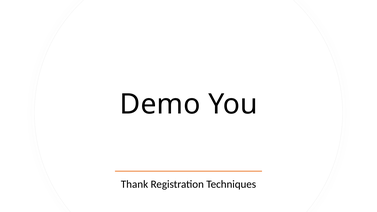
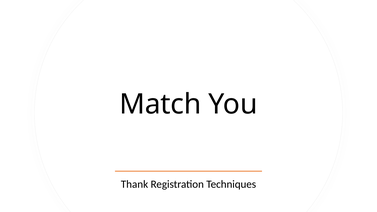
Demo: Demo -> Match (160, 104)
